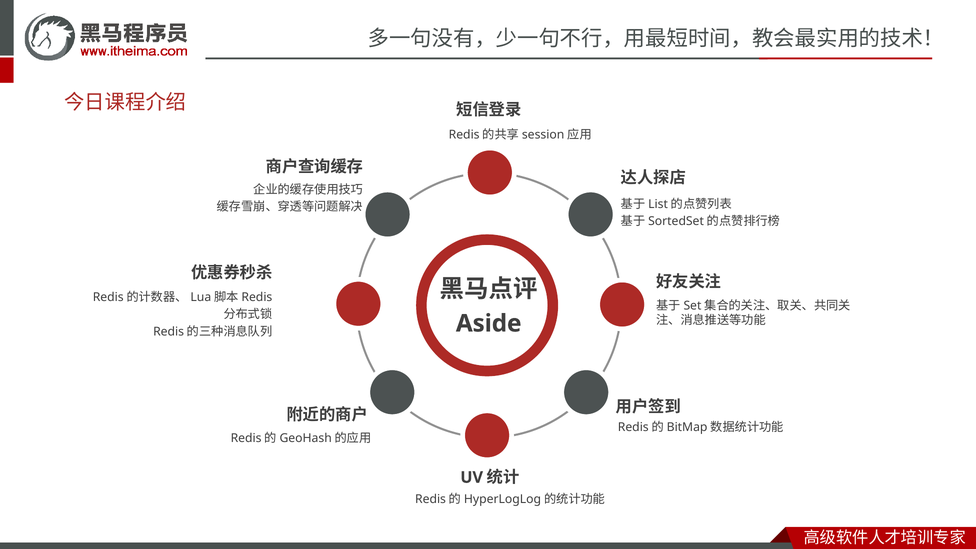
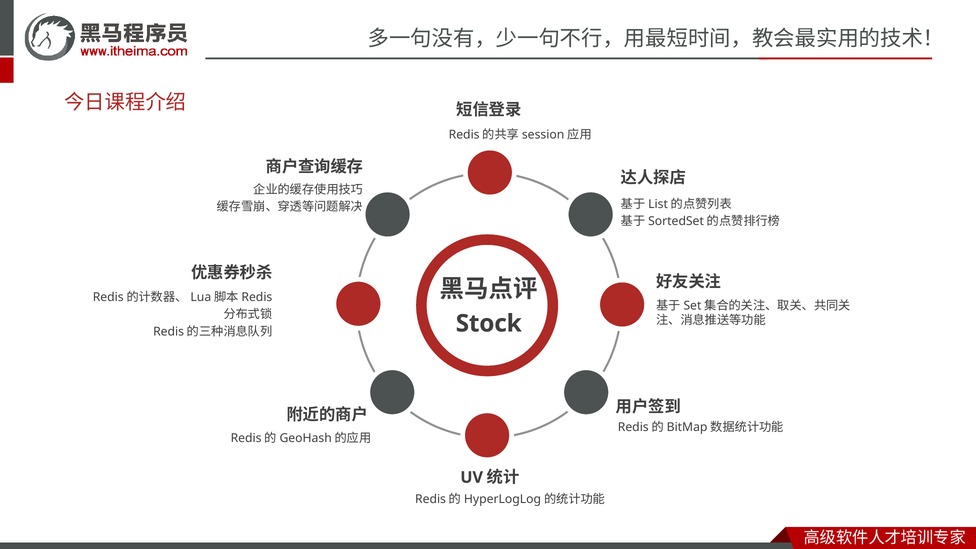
Aside: Aside -> Stock (489, 324)
